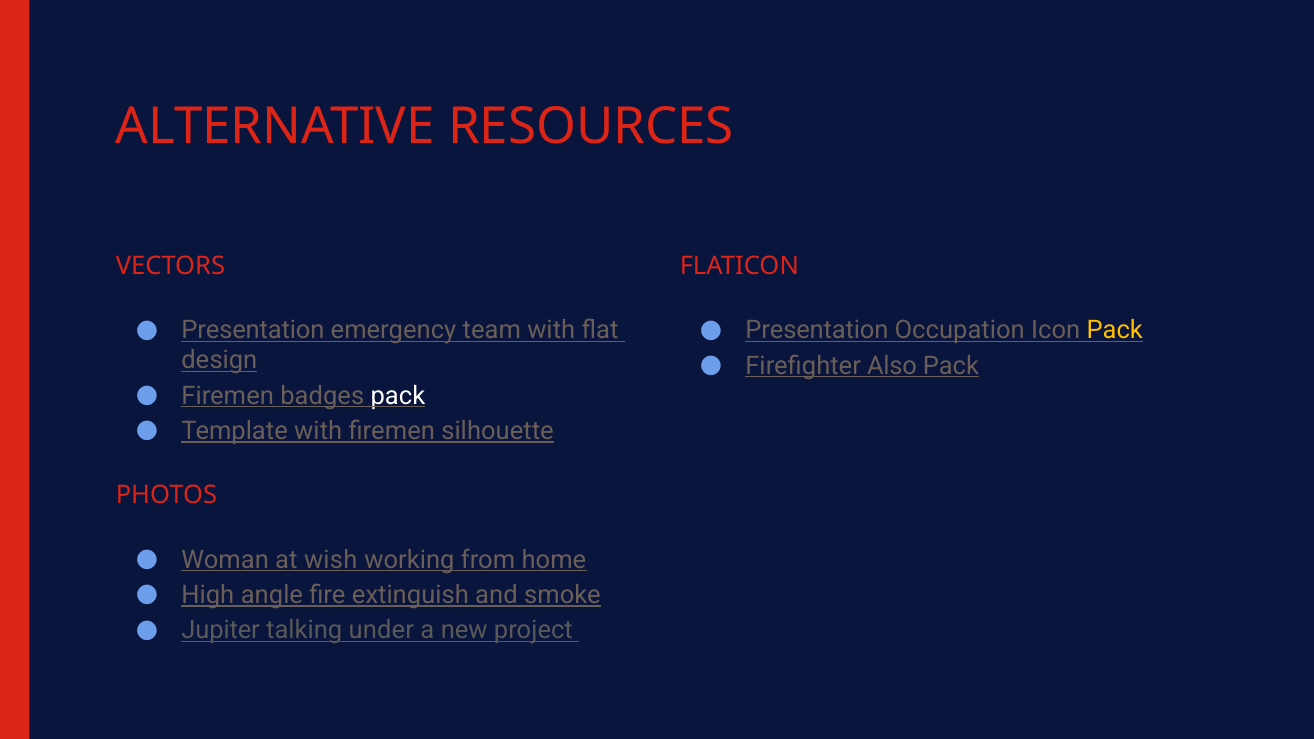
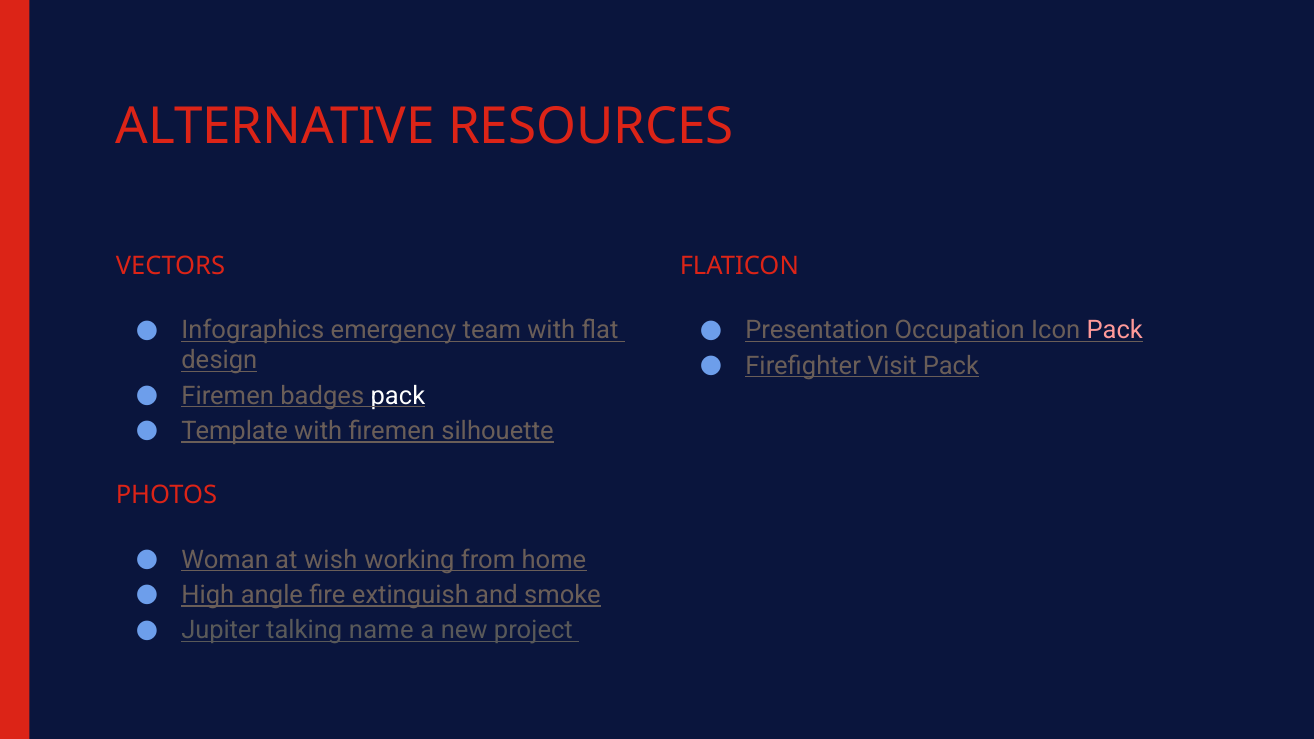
Presentation: Presentation -> Infographics (253, 331)
Pack colour: yellow -> pink (1115, 331)
Also: Also -> Visit (892, 366)
under: under -> name (381, 630)
